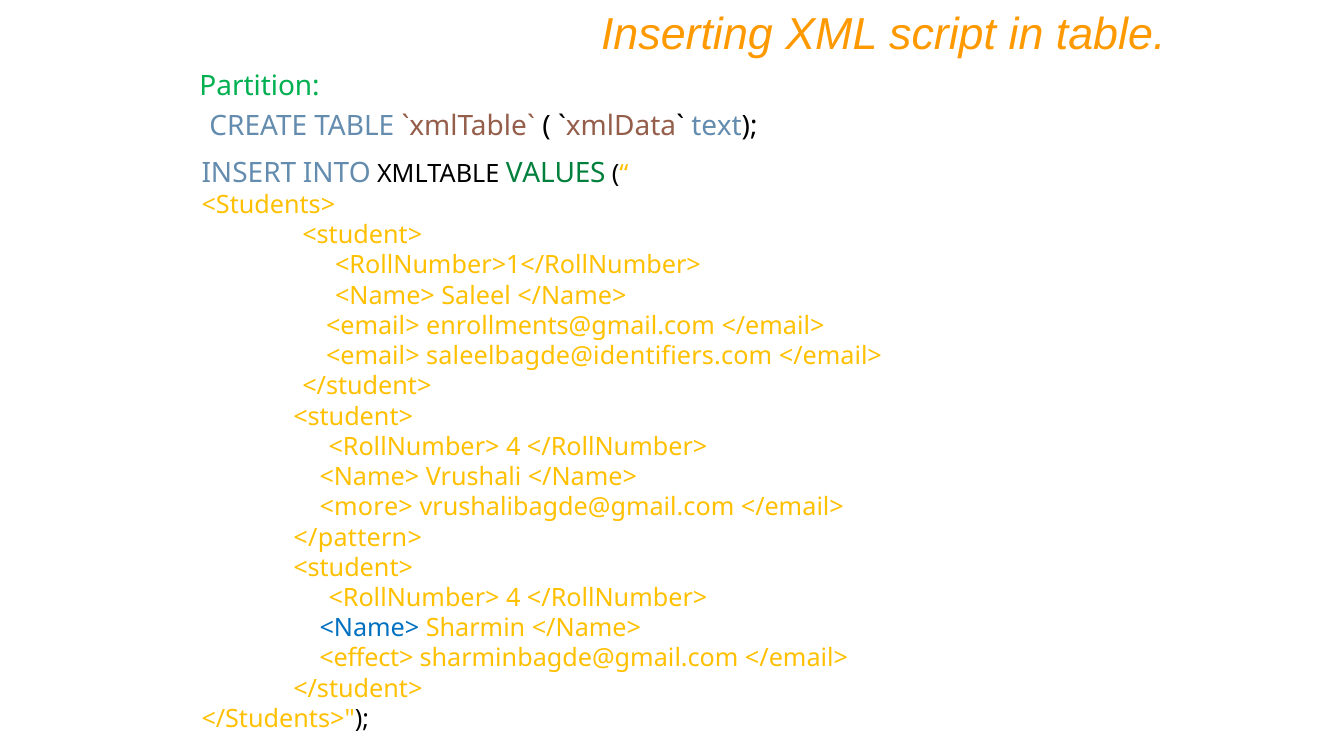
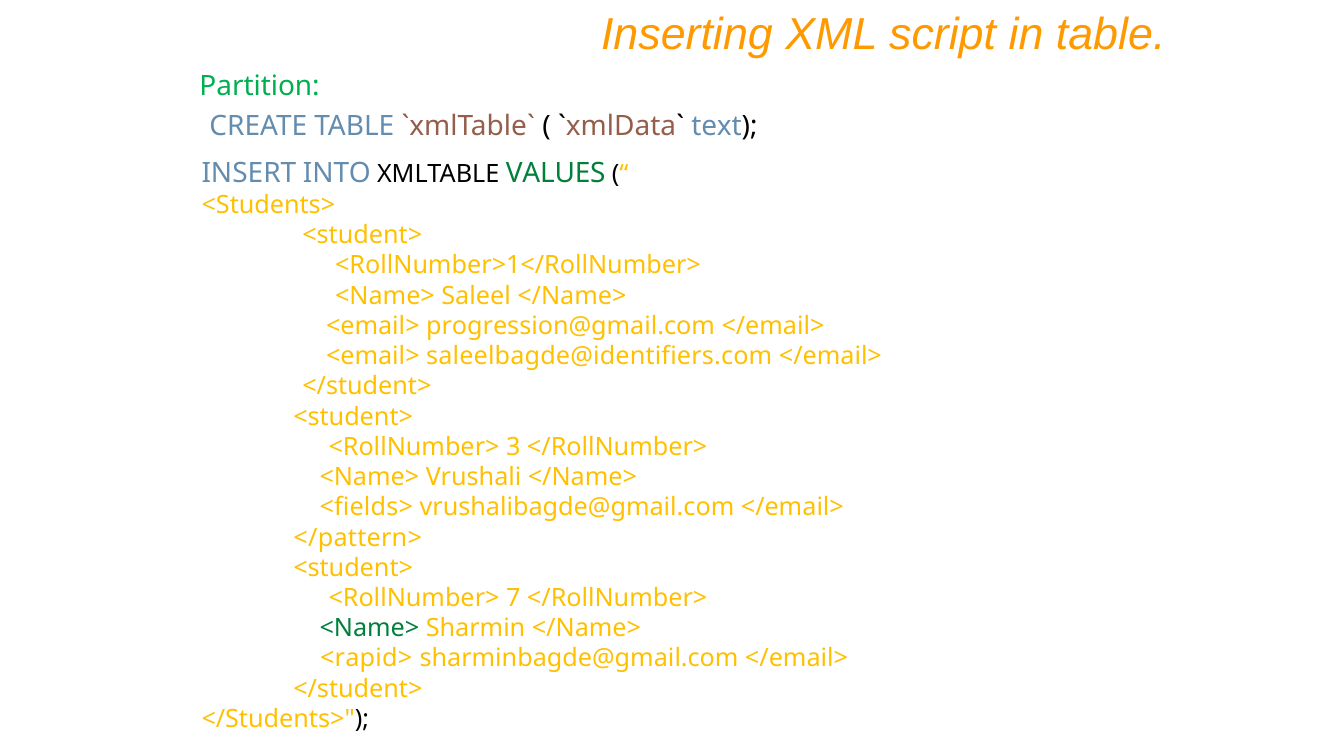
enrollments@gmail.com: enrollments@gmail.com -> progression@gmail.com (570, 326)
4: 4 -> 3 (513, 447)
<more>: <more> -> <fields> (366, 507)
4: 4 -> 7 (513, 598)
<Name> colour: blue -> green (369, 628)
<effect>: <effect> -> <rapid> (366, 659)
